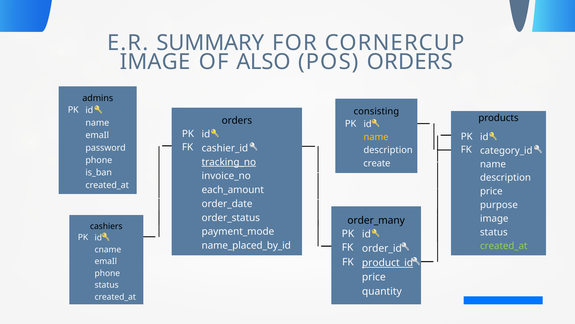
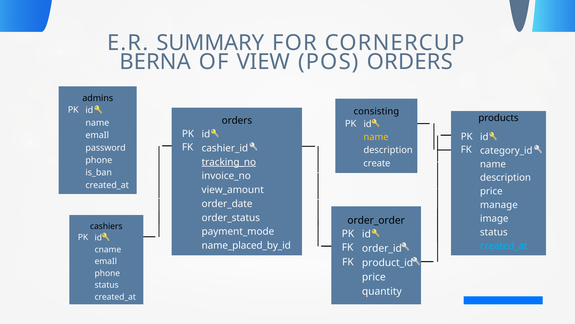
IMAGE: IMAGE -> BERNA (155, 62)
ALSO: ALSO -> VIEW (263, 62)
each_amount: each_amount -> view_amount (233, 190)
purpose: purpose -> manage (499, 205)
order_many: order_many -> order_order (376, 220)
created_at colour: light green -> light blue (504, 245)
product_id underline: present -> none (388, 262)
